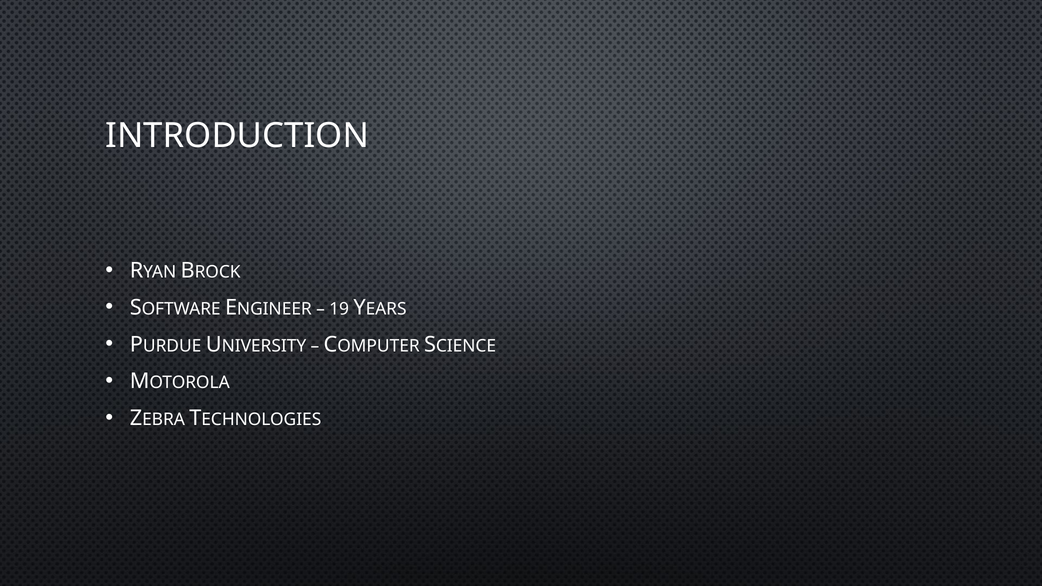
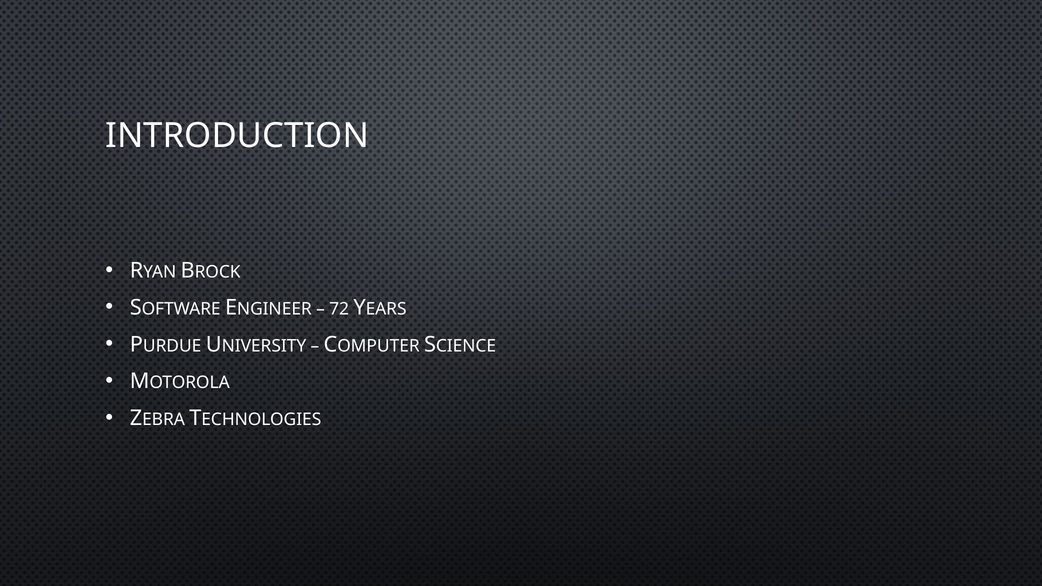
19: 19 -> 72 (339, 309)
